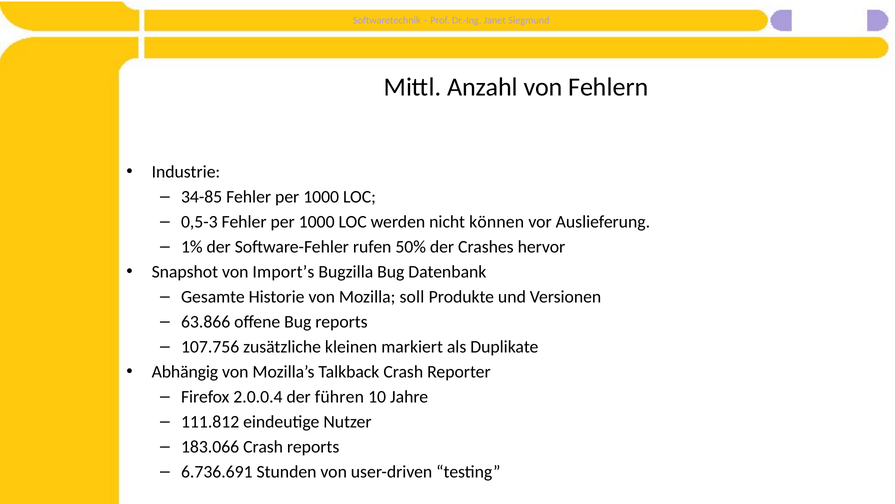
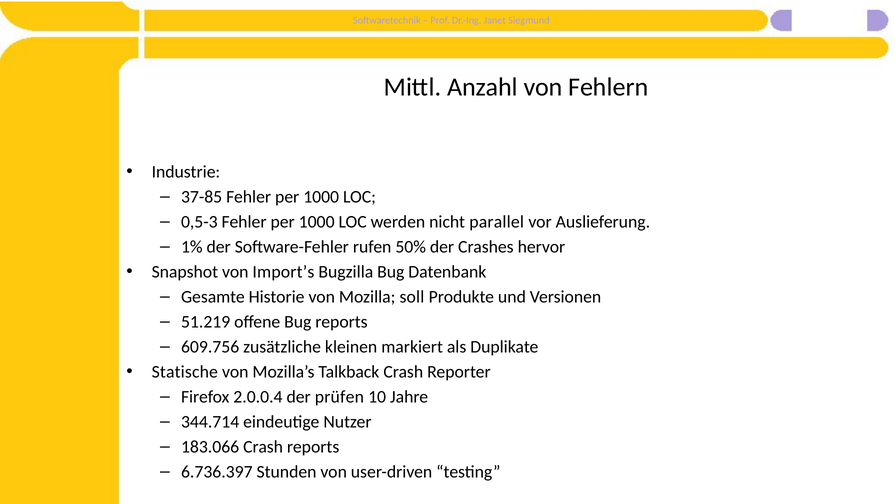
34-85: 34-85 -> 37-85 (202, 197)
können: können -> parallel (497, 222)
63.866: 63.866 -> 51.219 (206, 322)
107.756: 107.756 -> 609.756 (210, 347)
Abhängig: Abhängig -> Statische (185, 372)
führen: führen -> prüfen (339, 397)
111.812: 111.812 -> 344.714 (210, 422)
6.736.691: 6.736.691 -> 6.736.397 (217, 471)
